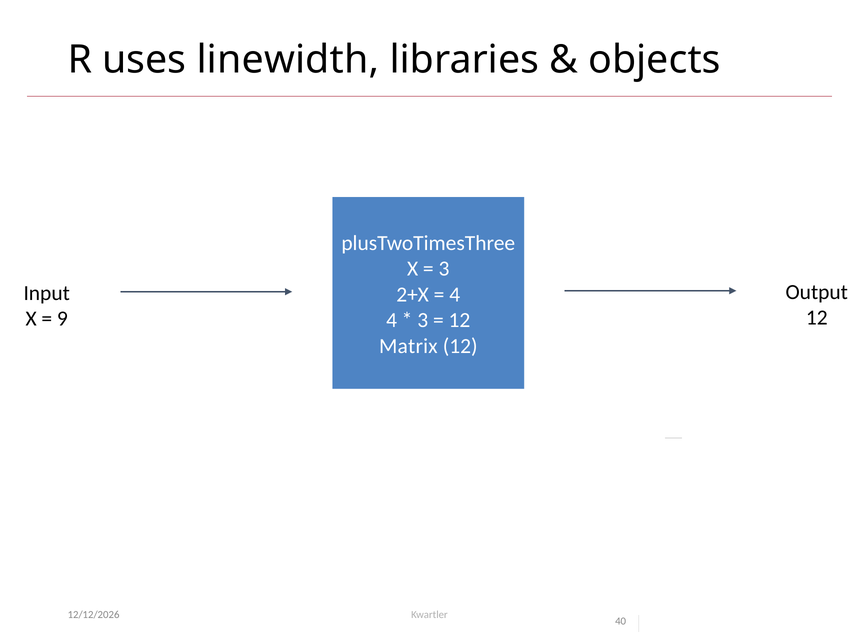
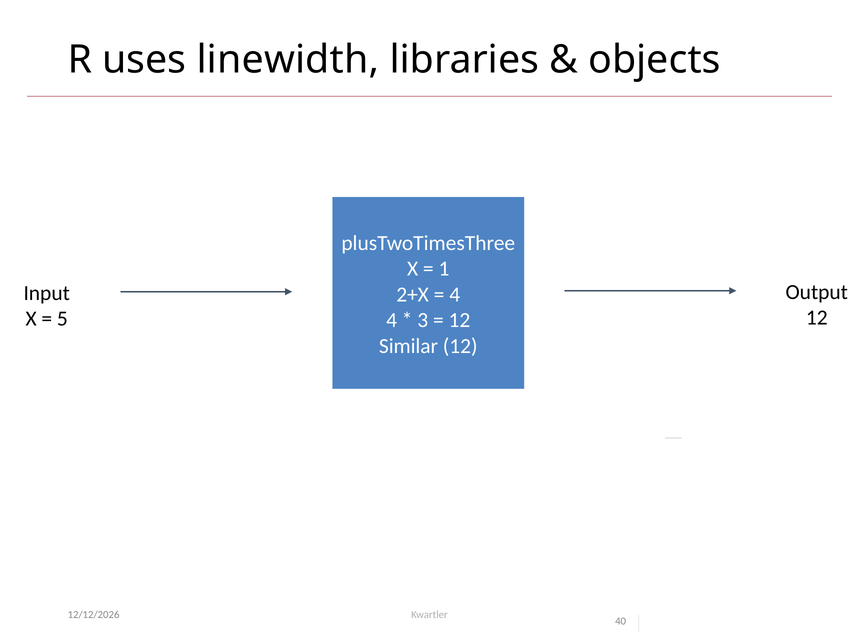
3: 3 -> 1 (444, 269)
9: 9 -> 5 (62, 319)
Matrix: Matrix -> Similar (408, 346)
